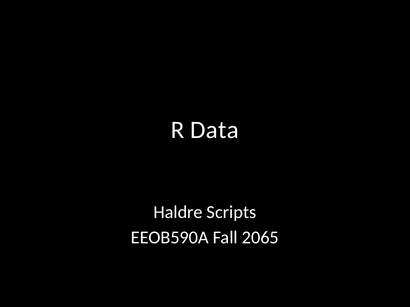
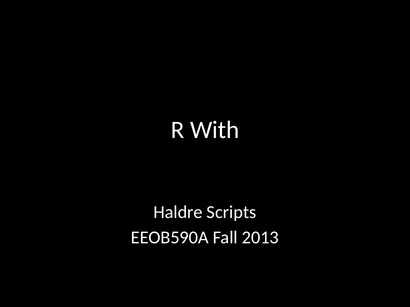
Data: Data -> With (215, 130)
2065: 2065 -> 2013 (260, 238)
